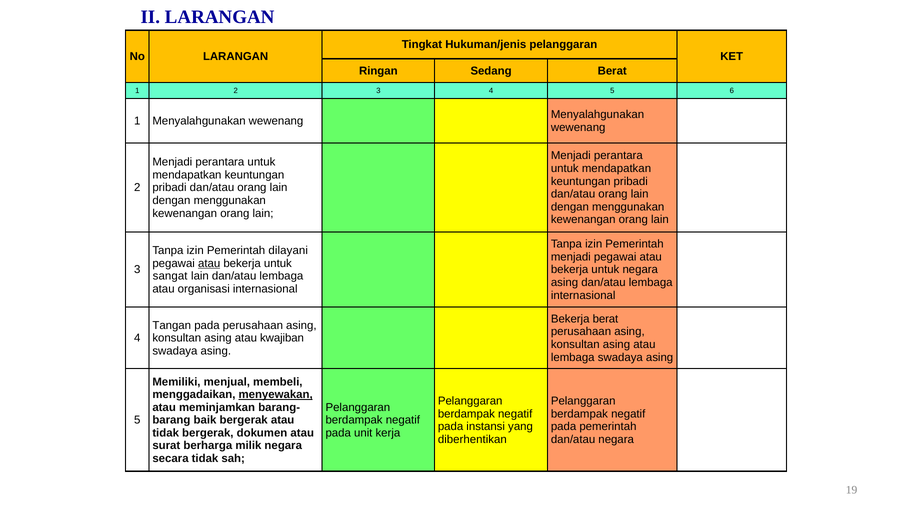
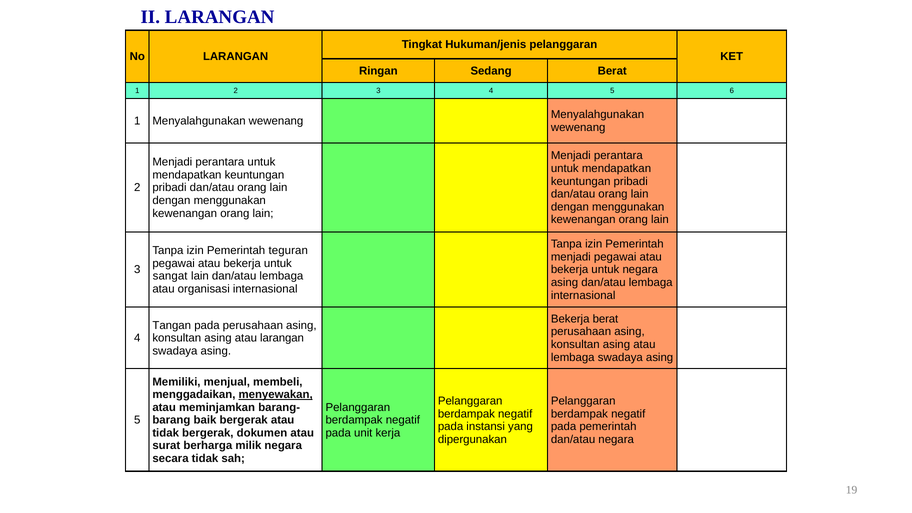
dilayani: dilayani -> teguran (288, 251)
atau underline: present -> none (209, 263)
atau kwajiban: kwajiban -> larangan (282, 338)
diberhentikan: diberhentikan -> dipergunakan (472, 439)
